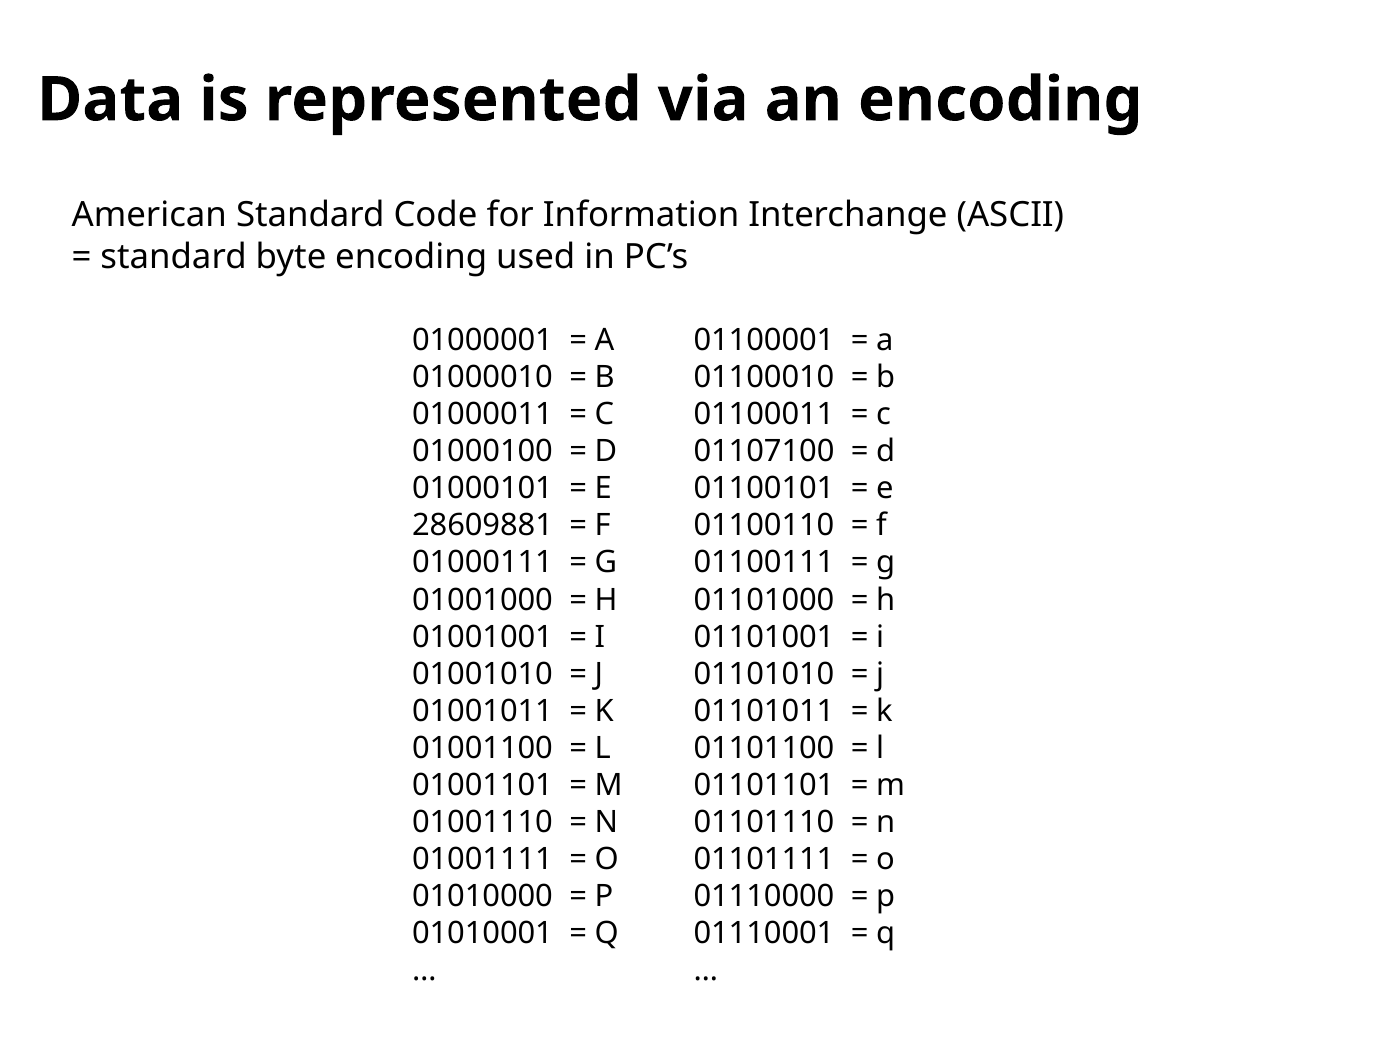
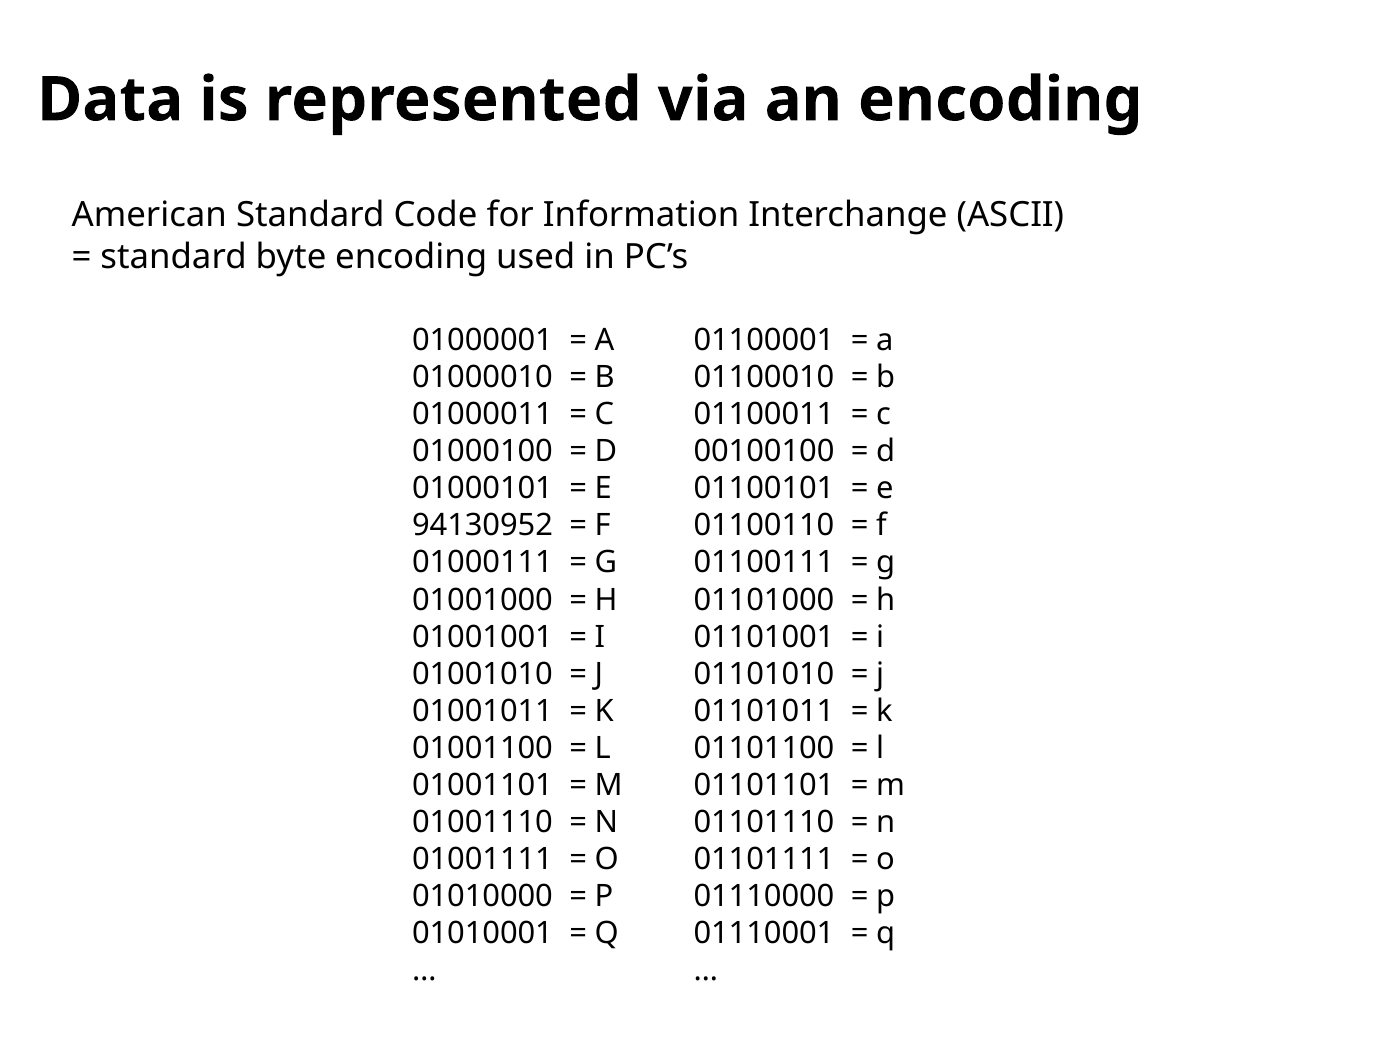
01107100: 01107100 -> 00100100 (764, 452)
28609881: 28609881 -> 94130952 (482, 526)
